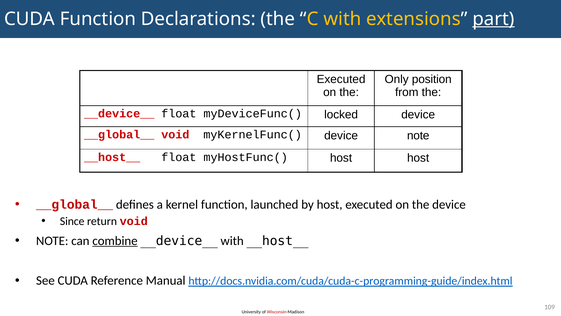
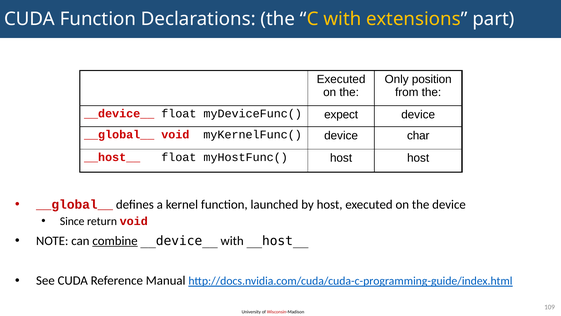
part underline: present -> none (494, 19)
locked: locked -> expect (341, 114)
device note: note -> char (418, 135)
